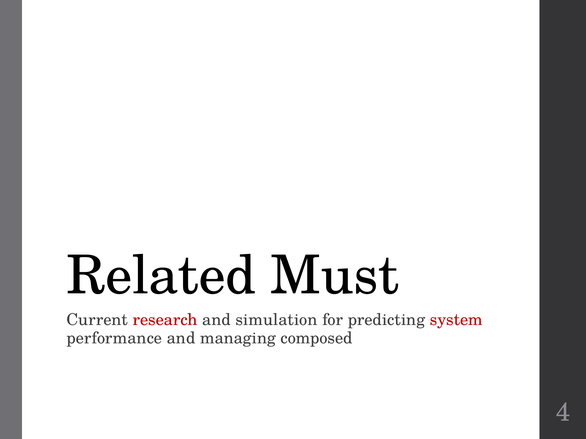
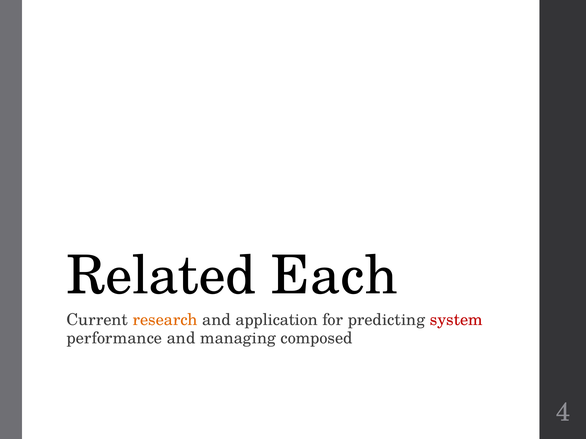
Must: Must -> Each (334, 276)
research colour: red -> orange (165, 320)
simulation: simulation -> application (277, 320)
